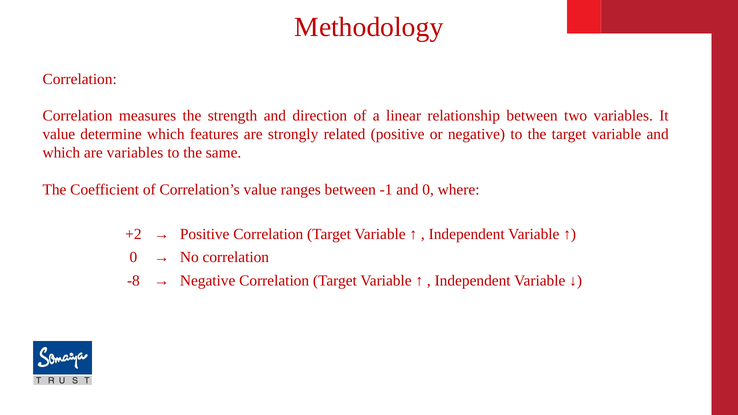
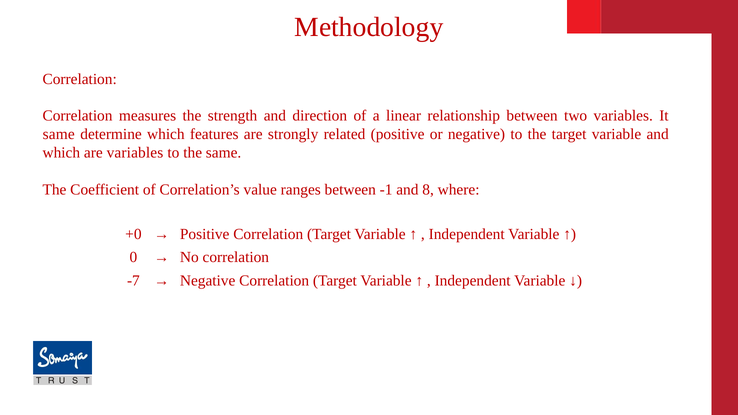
value: value -> same (59, 134)
and 0: 0 -> 8 (428, 190)
+2: +2 -> +0 (133, 234)
-8: -8 -> -7 (133, 281)
